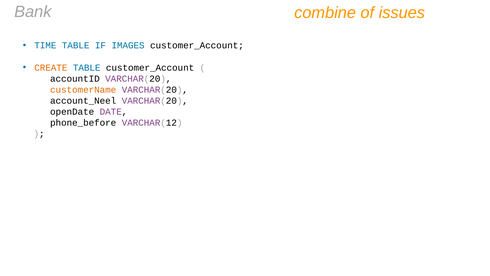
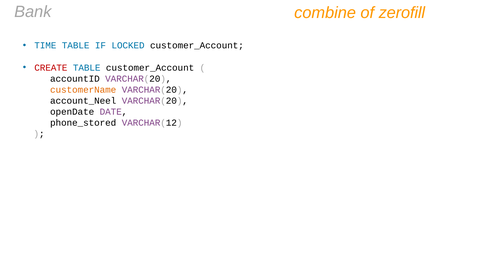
issues: issues -> zerofill (402, 13)
IMAGES: IMAGES -> LOCKED (128, 46)
CREATE colour: orange -> red (51, 68)
phone_before: phone_before -> phone_stored (83, 123)
